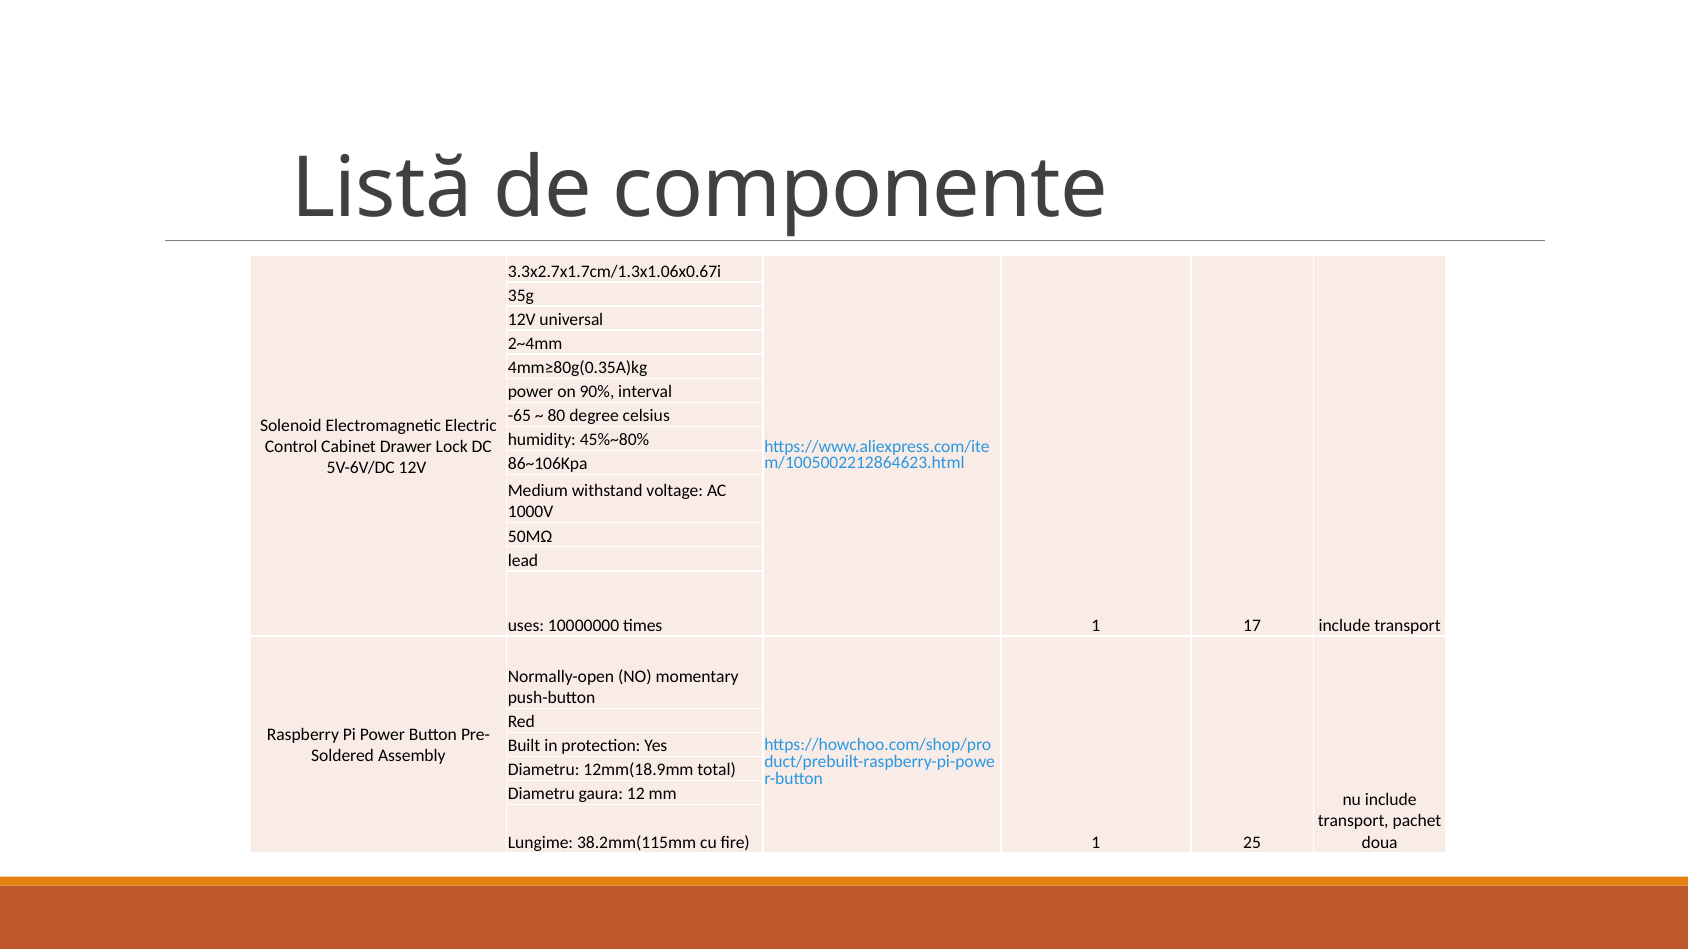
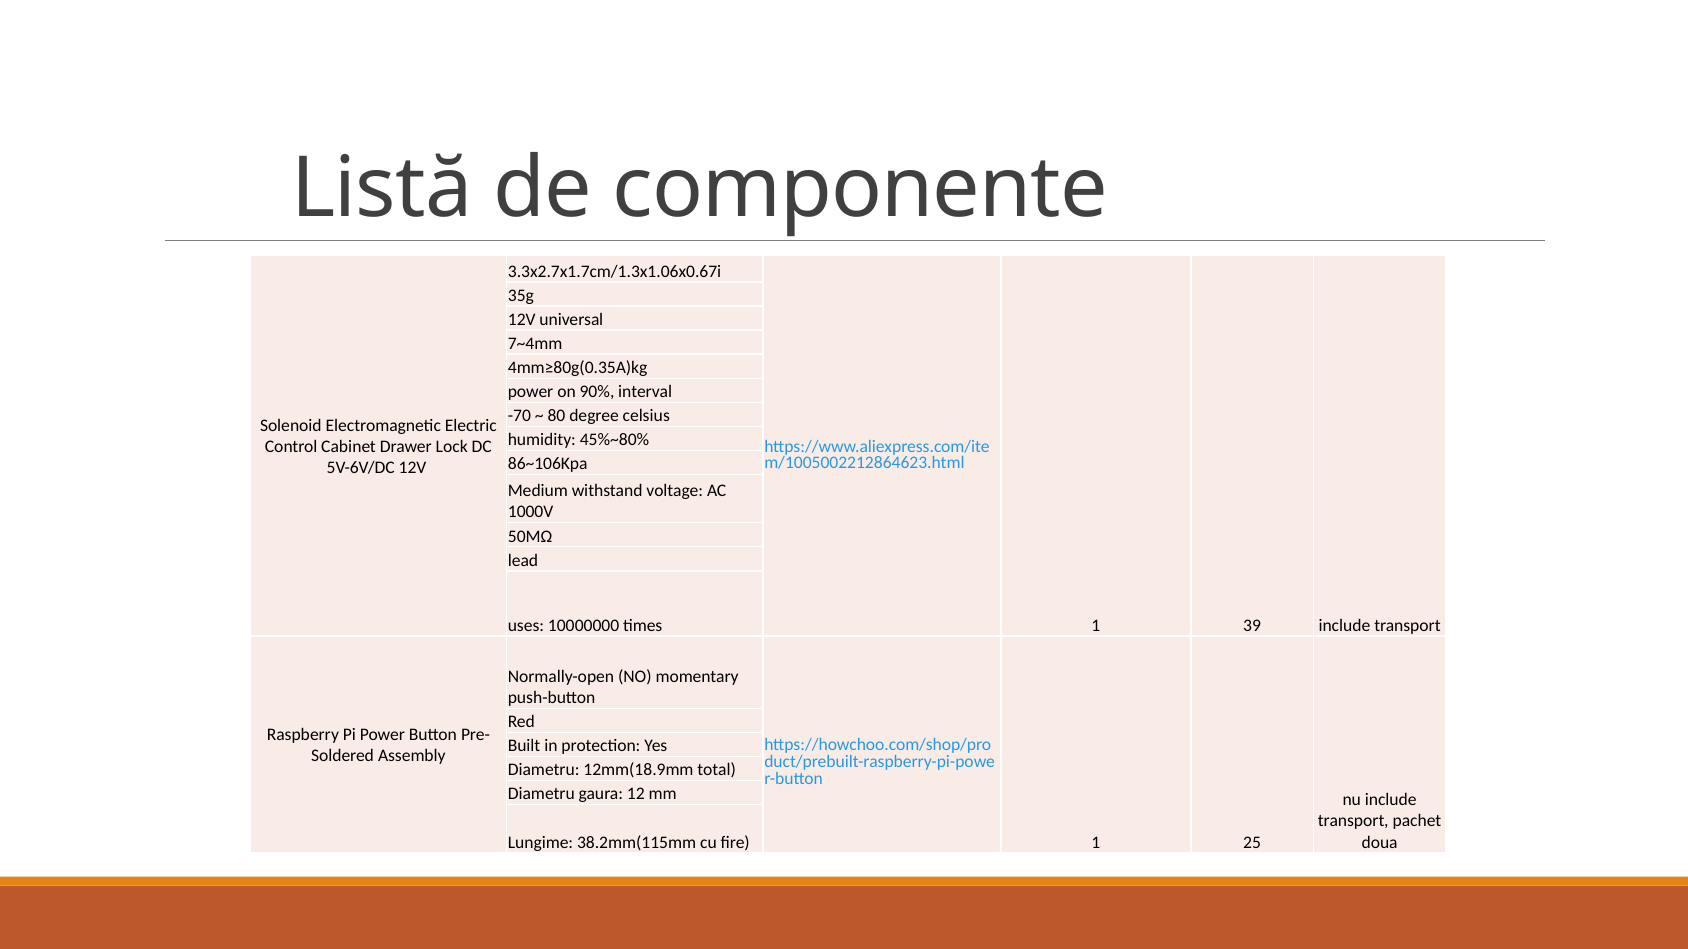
2~4mm: 2~4mm -> 7~4mm (535, 344)
-65: -65 -> -70 (519, 416)
17: 17 -> 39 (1252, 626)
